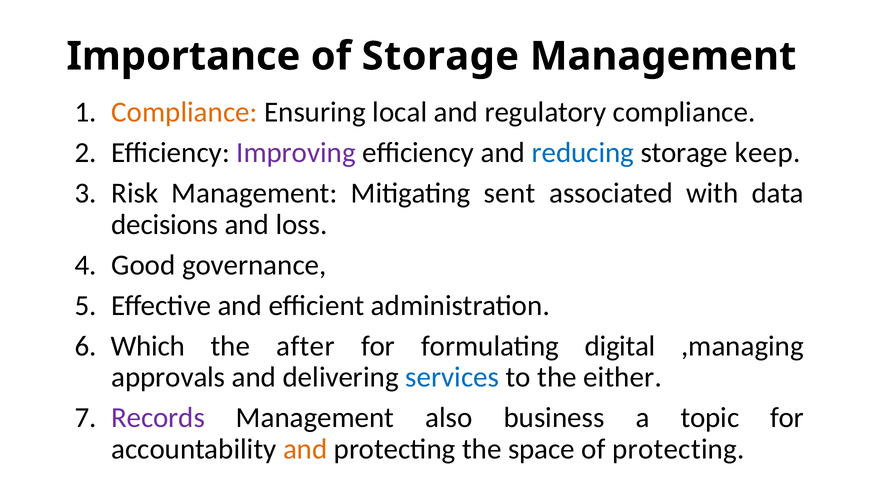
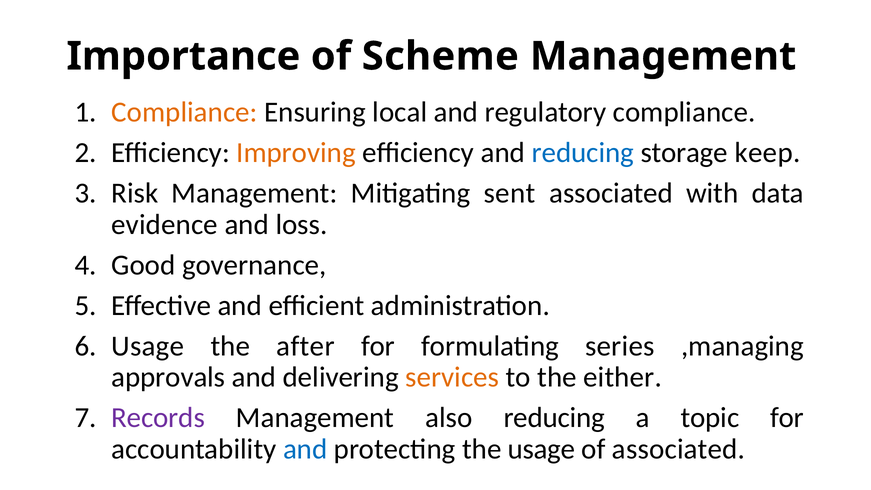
of Storage: Storage -> Scheme (440, 56)
Improving colour: purple -> orange (296, 153)
decisions: decisions -> evidence (165, 225)
Which: Which -> Usage (148, 346)
digital: digital -> series (620, 346)
services colour: blue -> orange (452, 377)
also business: business -> reducing (554, 418)
and colour: orange -> blue (305, 449)
the space: space -> usage (542, 449)
of protecting: protecting -> associated (679, 449)
